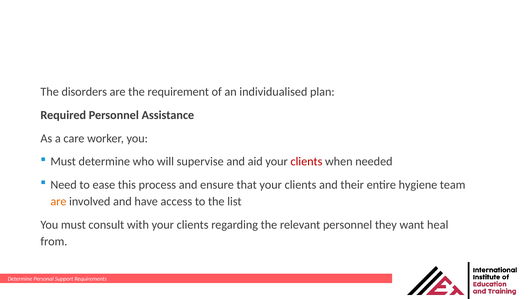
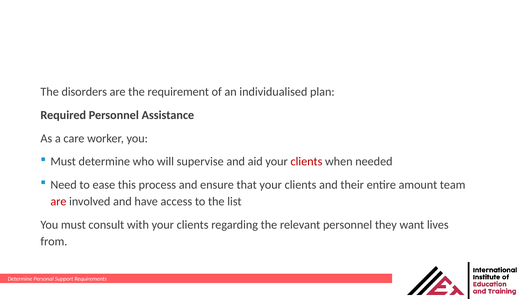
hygiene: hygiene -> amount (418, 185)
are colour: orange -> red (58, 201)
heal: heal -> lives (438, 225)
